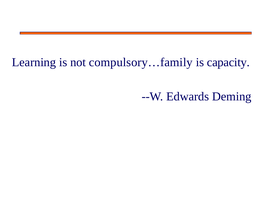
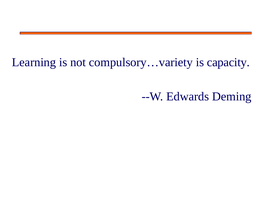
compulsory…family: compulsory…family -> compulsory…variety (141, 62)
